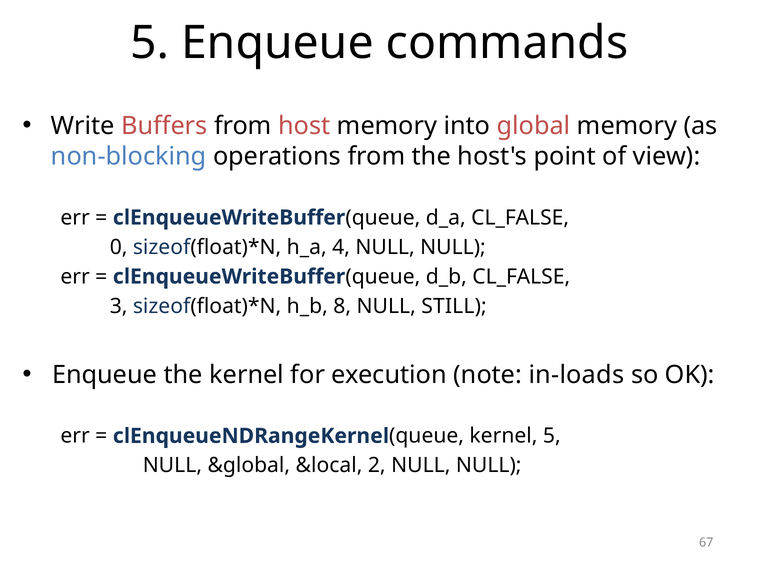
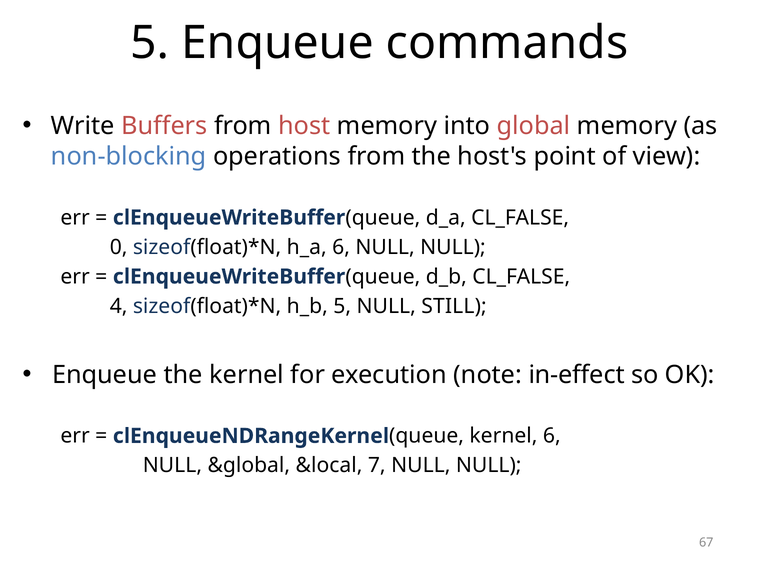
h_a 4: 4 -> 6 (341, 247)
3: 3 -> 4 (119, 306)
h_b 8: 8 -> 5 (342, 306)
in-loads: in-loads -> in-effect (577, 375)
kernel 5: 5 -> 6 (552, 436)
2: 2 -> 7 (377, 466)
